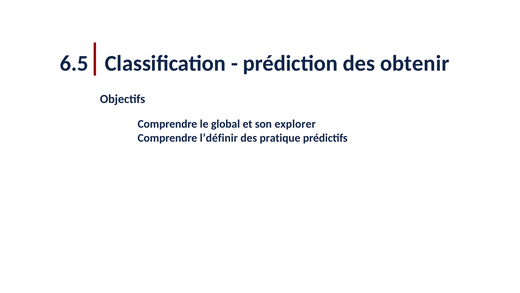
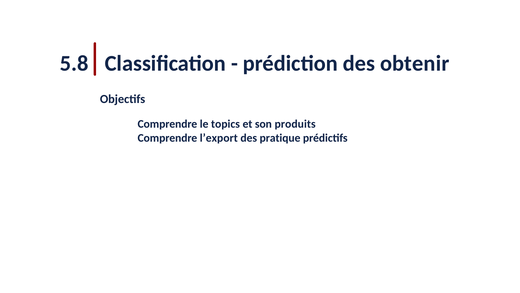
6.5: 6.5 -> 5.8 (74, 63)
global: global -> topics (225, 124)
explorer: explorer -> produits (295, 124)
l’définir: l’définir -> l’export (219, 138)
